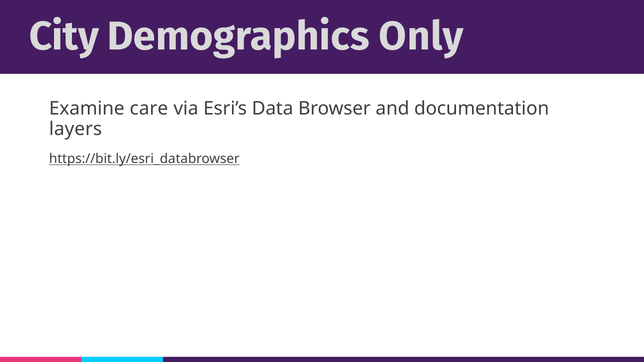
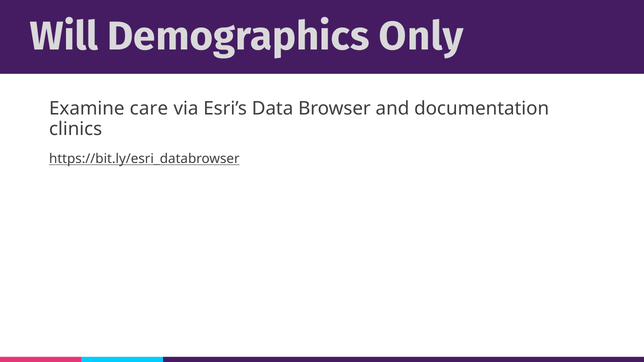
City: City -> Will (64, 37)
layers: layers -> clinics (76, 129)
